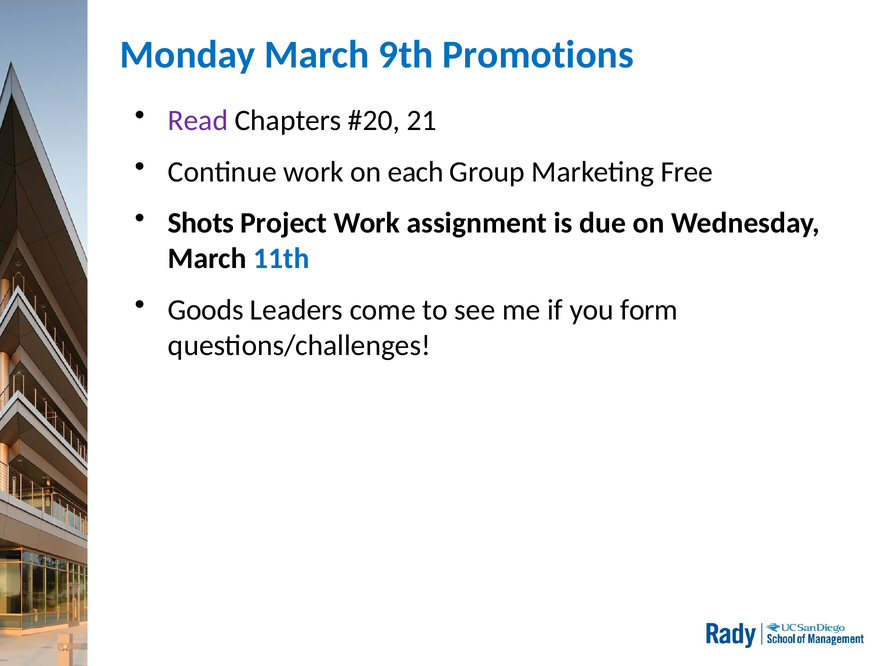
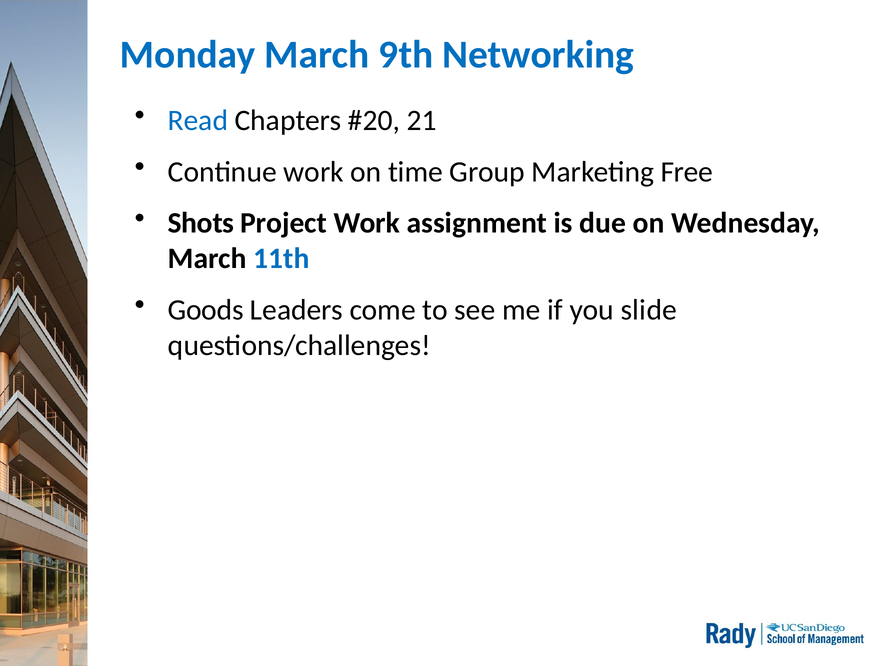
Promotions: Promotions -> Networking (538, 55)
Read colour: purple -> blue (198, 120)
each: each -> time (416, 172)
form: form -> slide (649, 310)
